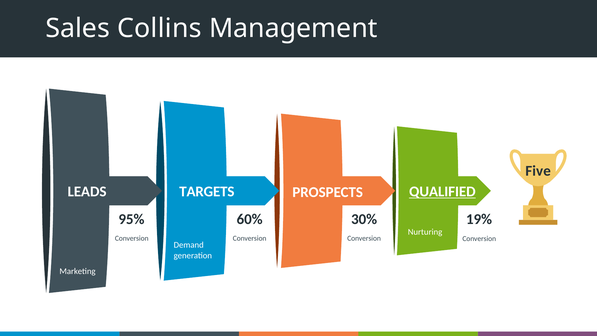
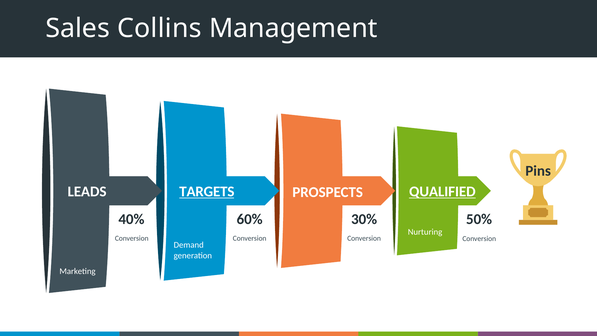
Five: Five -> Pins (538, 171)
TARGETS underline: none -> present (207, 191)
95%: 95% -> 40% (131, 219)
19%: 19% -> 50% (479, 219)
